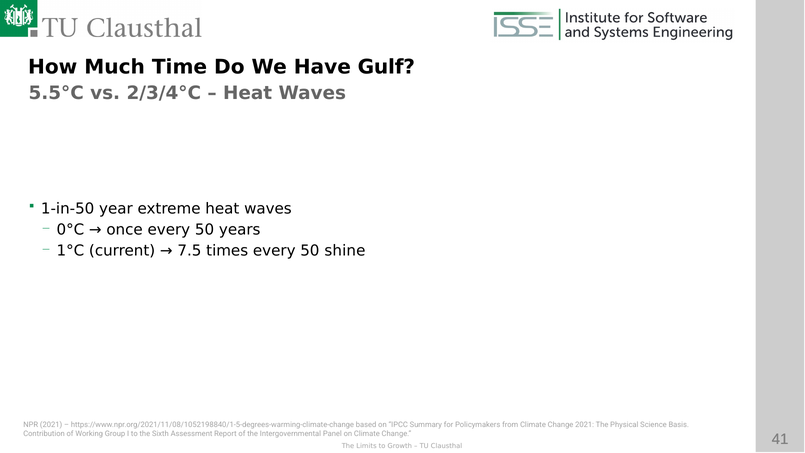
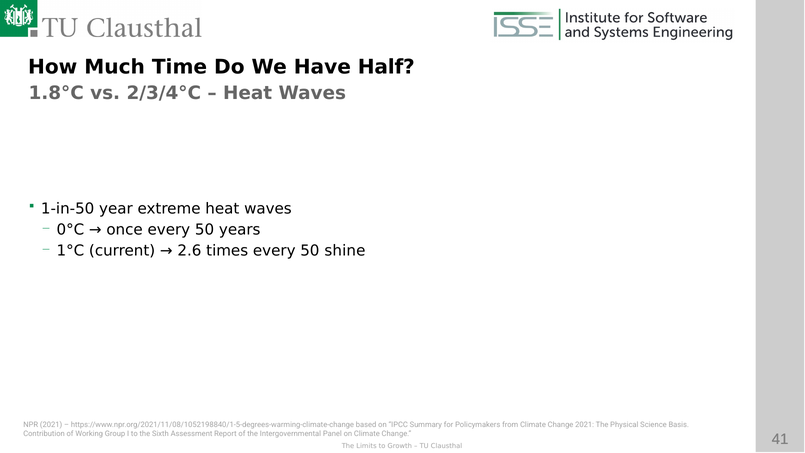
Gulf: Gulf -> Half (386, 67)
5.5°C: 5.5°C -> 1.8°C (56, 93)
7.5: 7.5 -> 2.6 (189, 251)
